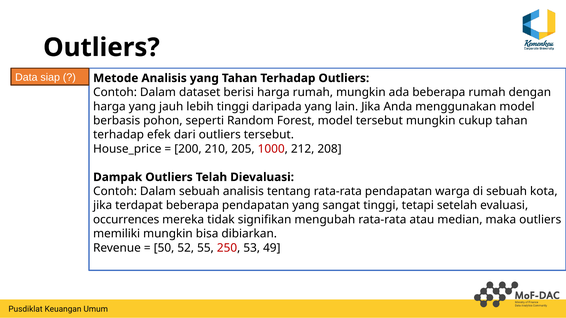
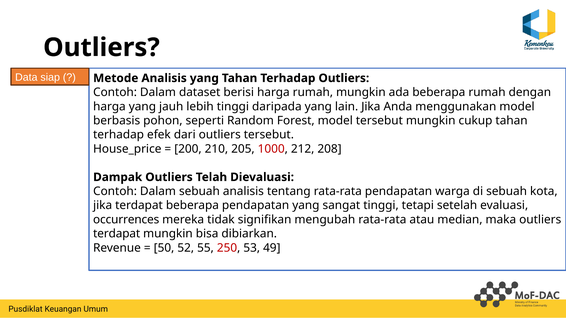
memiliki: memiliki -> terdapat (117, 234)
